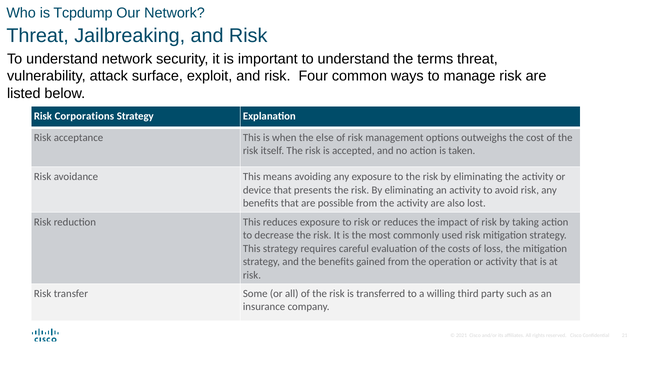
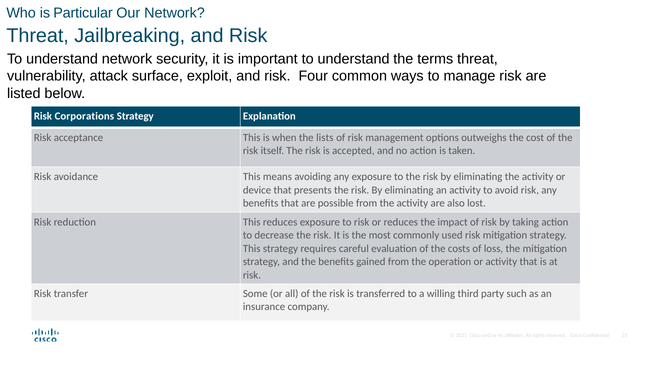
Tcpdump: Tcpdump -> Particular (83, 13)
else: else -> lists (325, 137)
